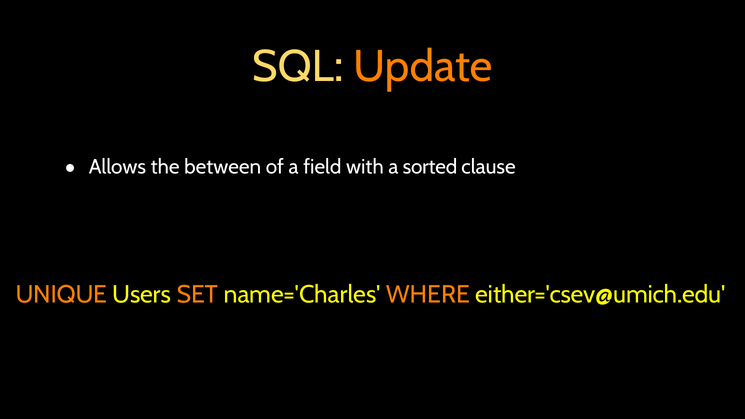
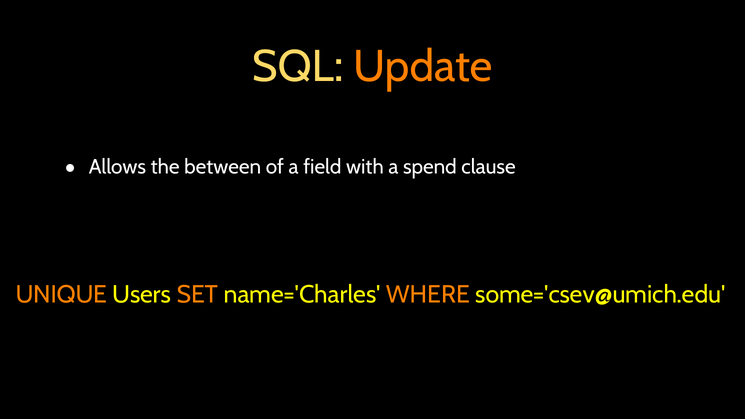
sorted: sorted -> spend (430, 167)
either='csev@umich.edu: either='csev@umich.edu -> some='csev@umich.edu (600, 295)
